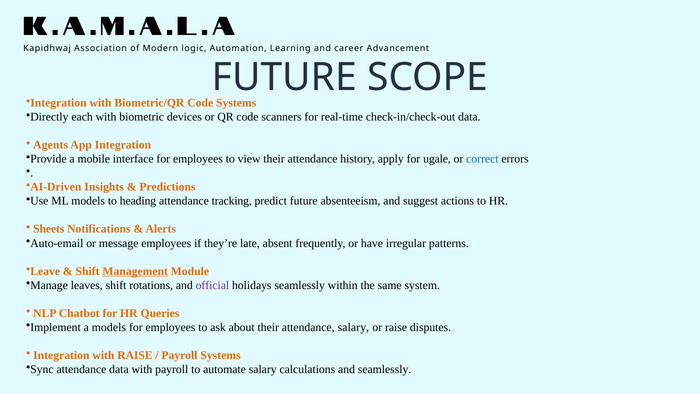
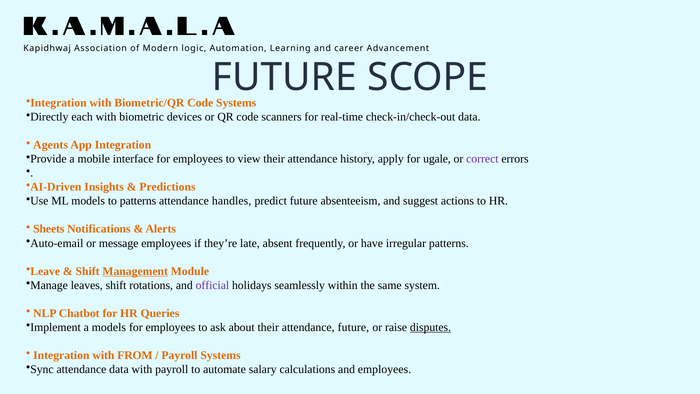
correct colour: blue -> purple (482, 159)
to heading: heading -> patterns (138, 201)
tracking: tracking -> handles (232, 201)
attendance salary: salary -> future (353, 327)
disputes underline: none -> present (431, 327)
with RAISE: RAISE -> FROM (135, 355)
and seamlessly: seamlessly -> employees (385, 369)
